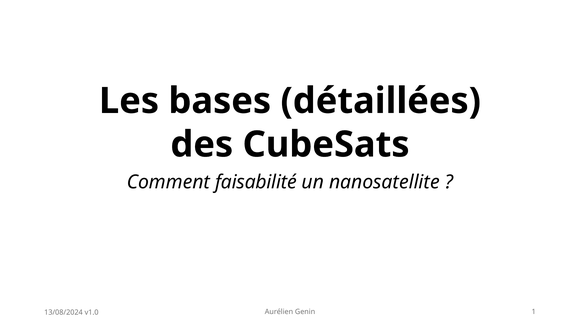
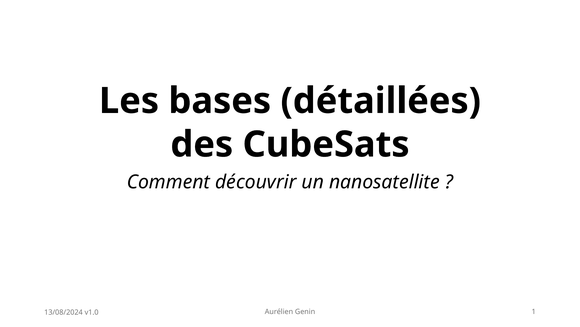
faisabilité: faisabilité -> découvrir (256, 182)
